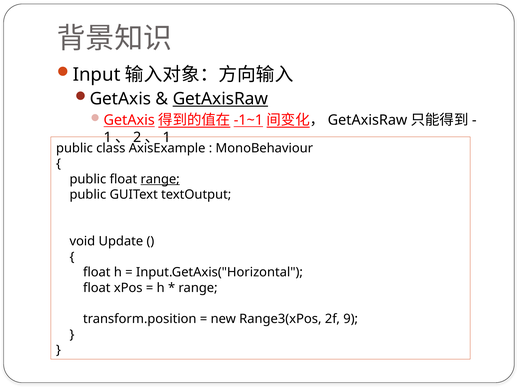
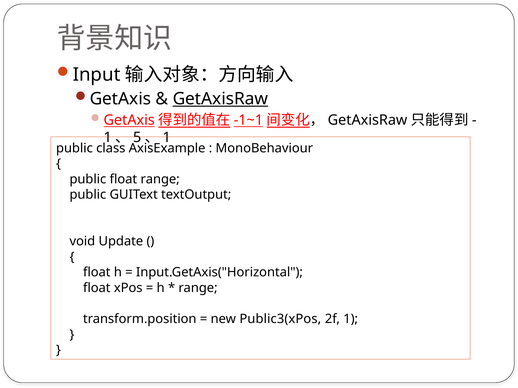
2: 2 -> 5 (137, 138)
range underline: present -> none (160, 179)
Range3(xPos: Range3(xPos -> Public3(xPos (280, 319)
2f 9: 9 -> 1 (351, 319)
